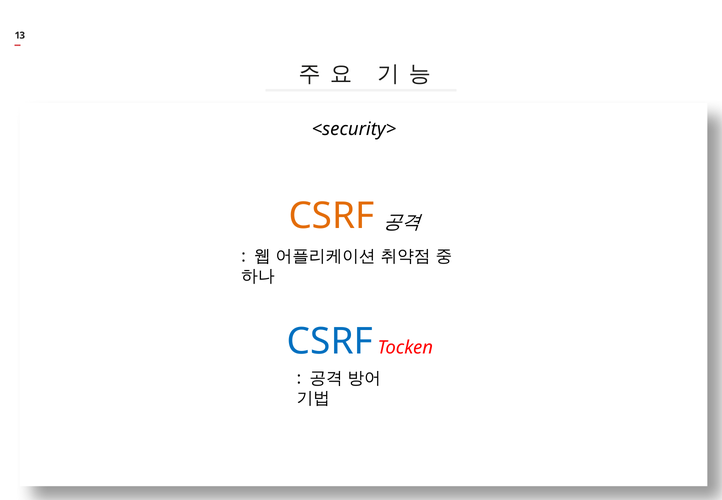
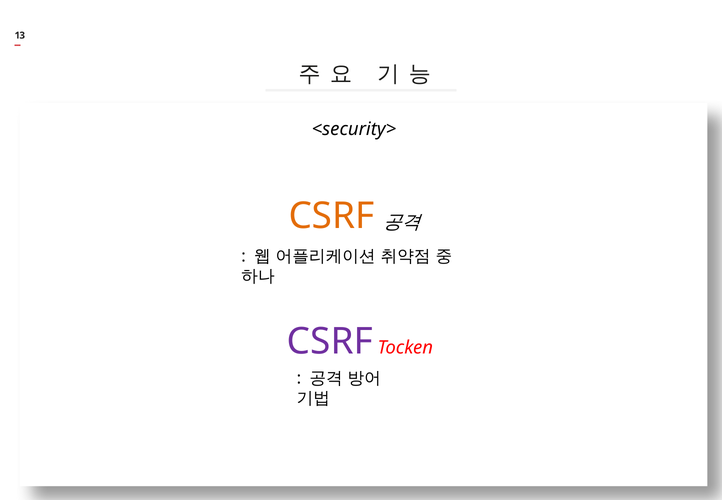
CSRF colour: blue -> purple (330, 341)
